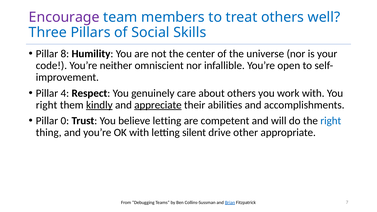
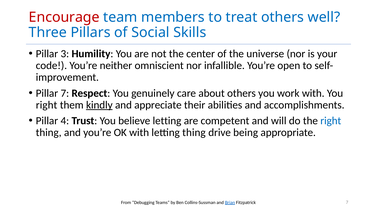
Encourage colour: purple -> red (64, 17)
8: 8 -> 3 (65, 54)
Pillar 4: 4 -> 7 (65, 93)
appreciate underline: present -> none (158, 105)
0: 0 -> 4 (65, 121)
letting silent: silent -> thing (194, 133)
other: other -> being (246, 133)
